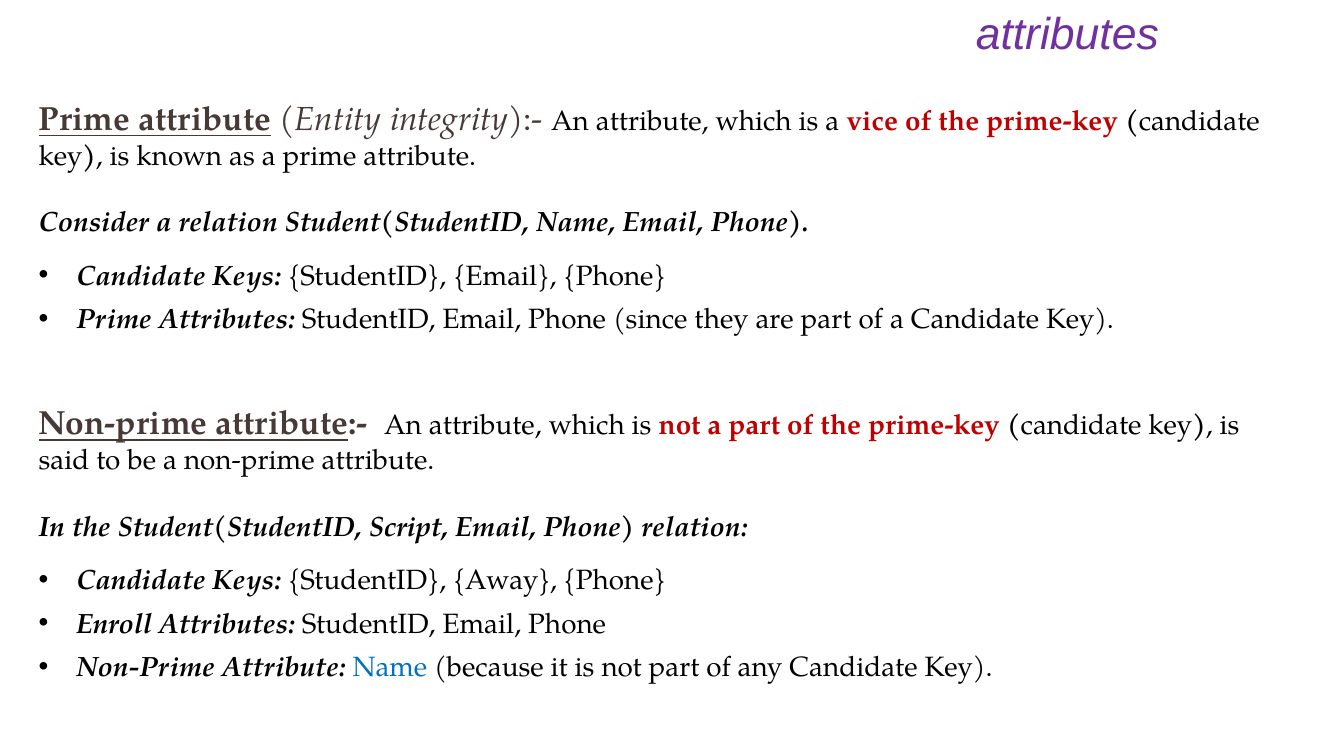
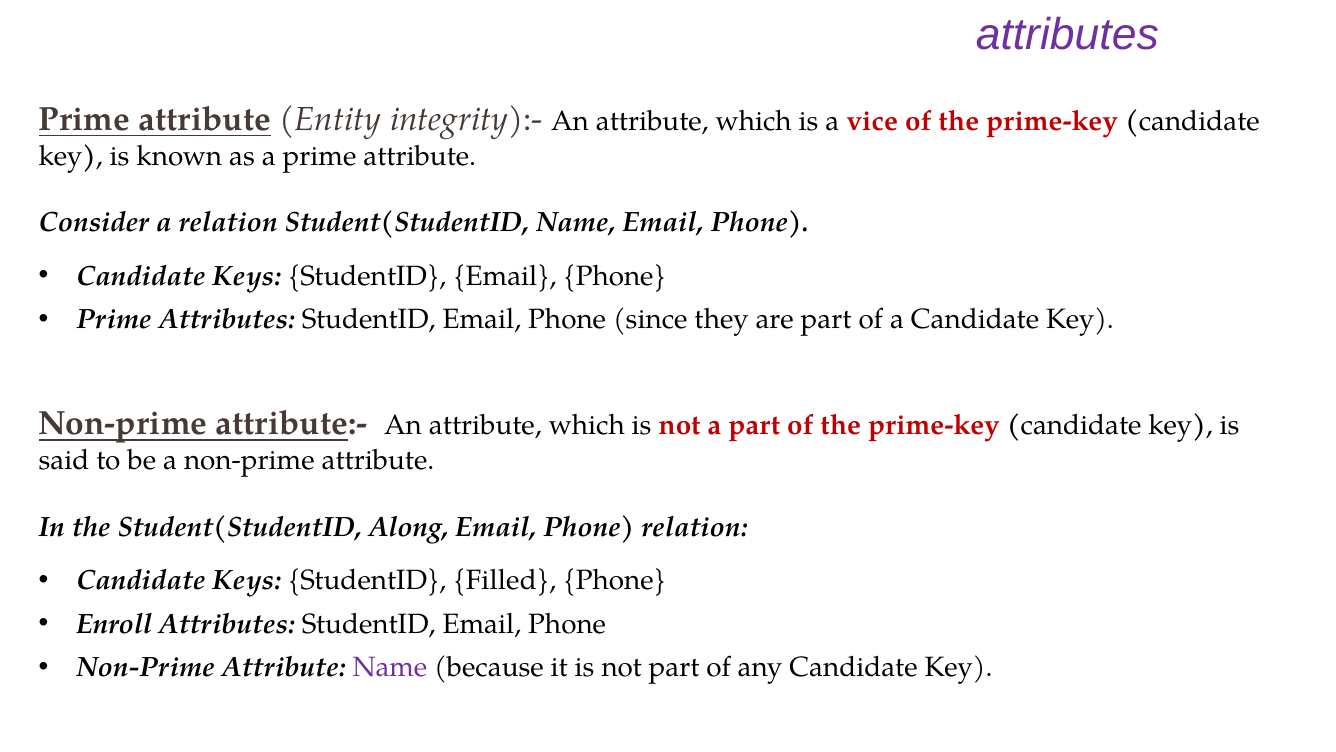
Script: Script -> Along (409, 527)
Away: Away -> Filled (505, 580)
Name colour: blue -> purple (390, 667)
